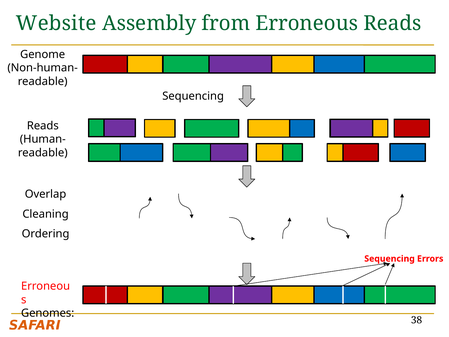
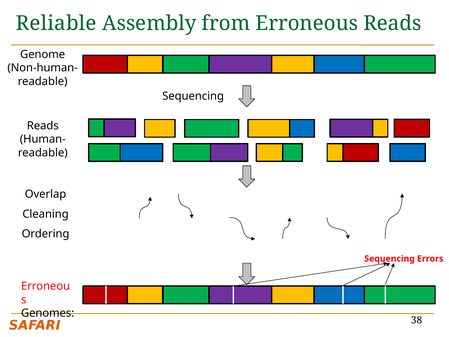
Website: Website -> Reliable (56, 24)
